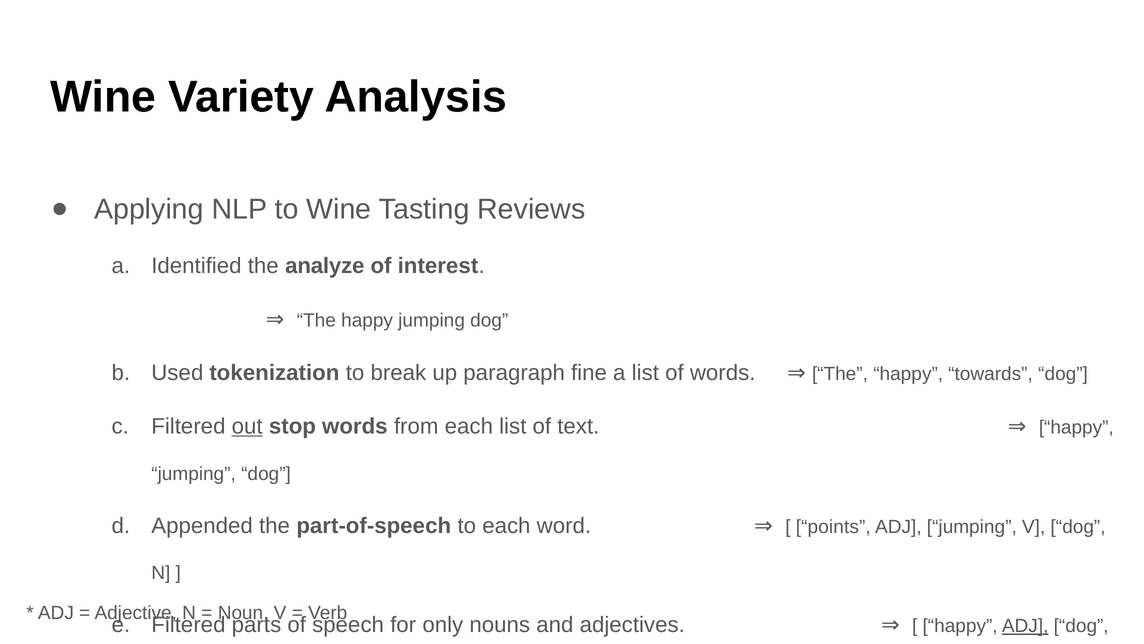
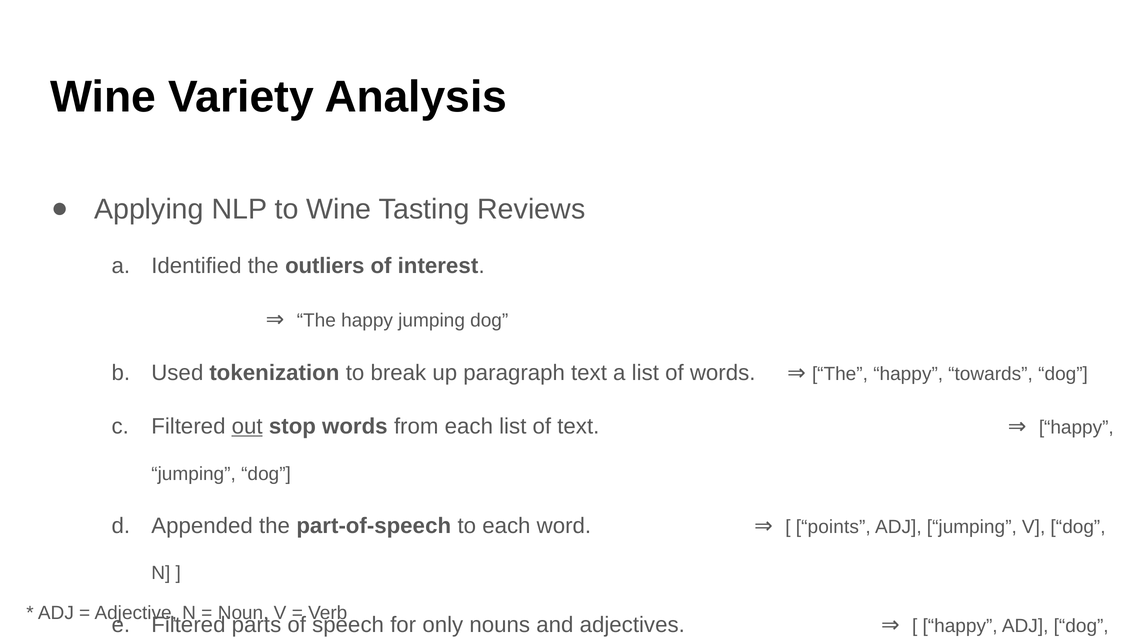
analyze: analyze -> outliers (325, 266)
paragraph fine: fine -> text (589, 373)
ADJ underline: present -> none (1025, 626)
